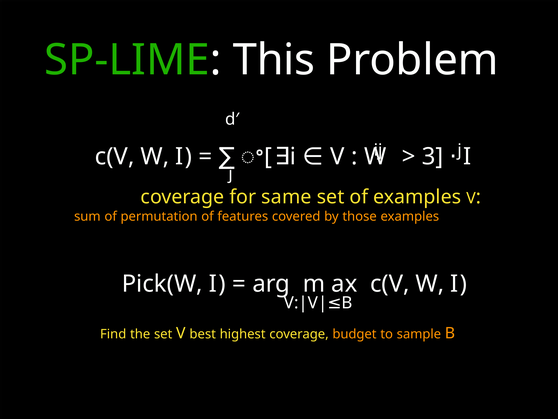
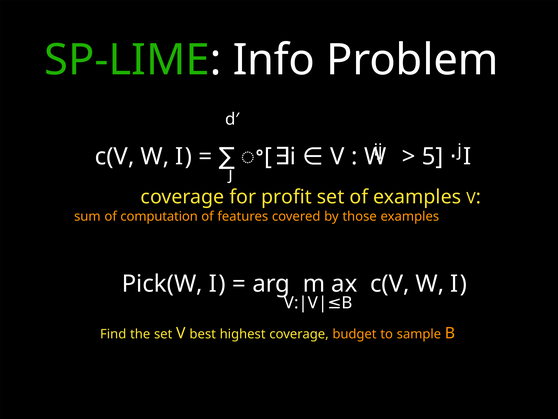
This: This -> Info (274, 60)
3: 3 -> 5 (433, 156)
same: same -> profit (287, 197)
permutation: permutation -> computation (159, 216)
